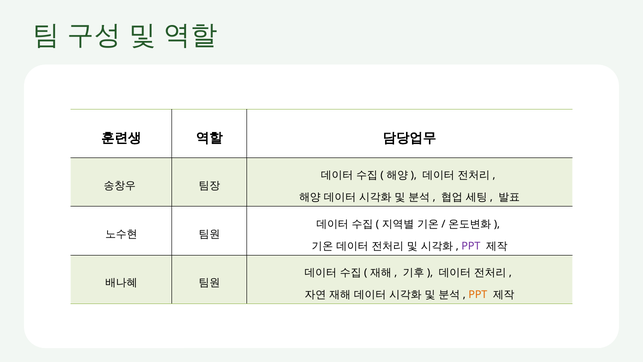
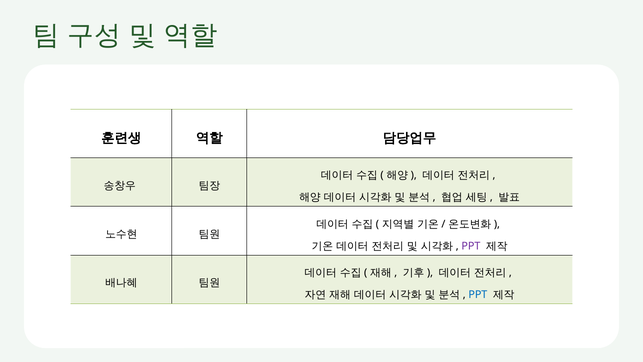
PPT colour: orange -> blue (478, 294)
